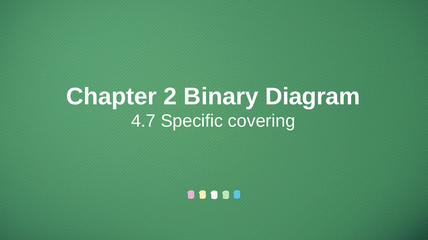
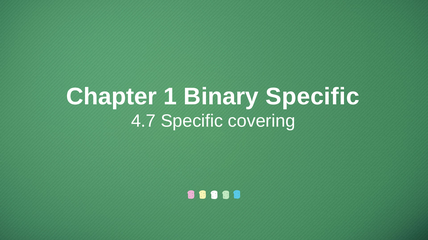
2: 2 -> 1 (170, 97)
Binary Diagram: Diagram -> Specific (312, 97)
